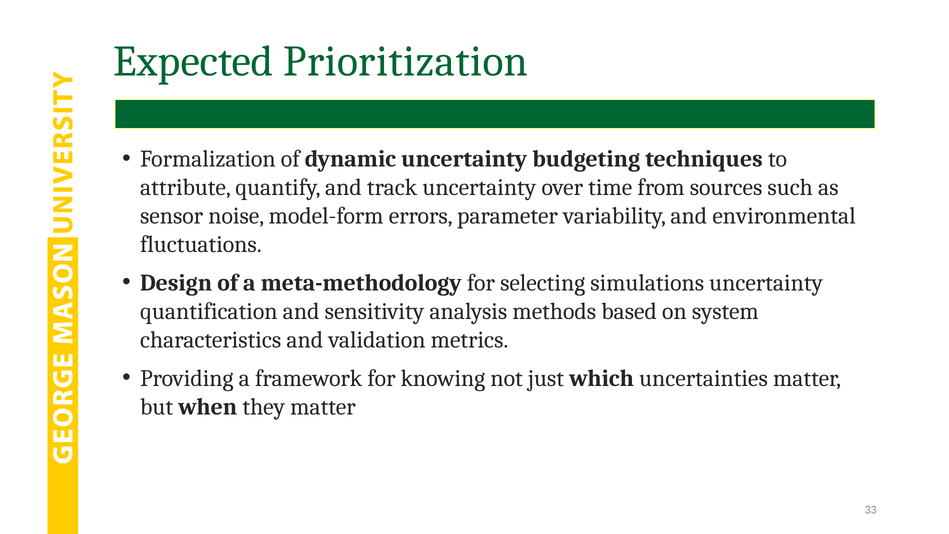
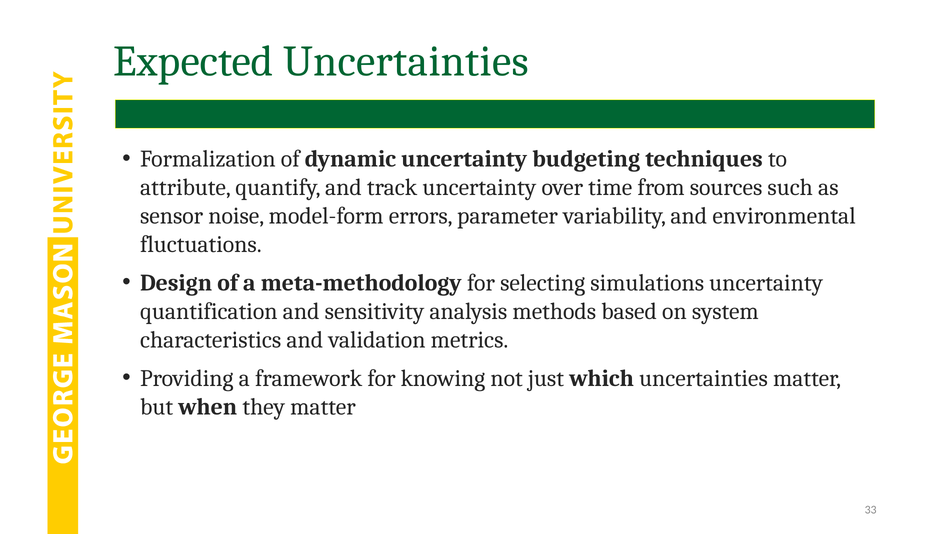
Expected Prioritization: Prioritization -> Uncertainties (406, 61)
